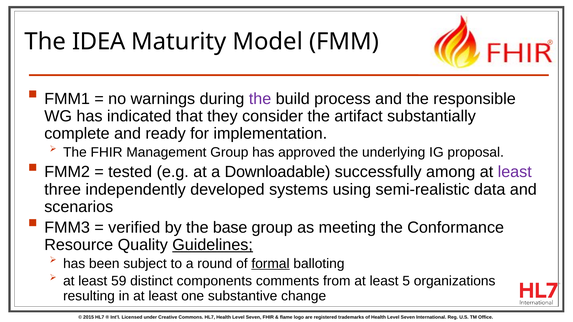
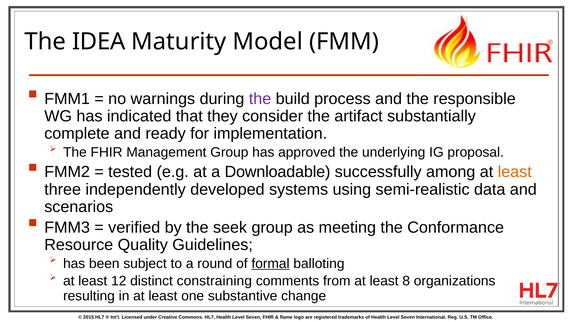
least colour: purple -> orange (515, 172)
base: base -> seek (230, 228)
Guidelines underline: present -> none (213, 245)
59: 59 -> 12 (119, 281)
components: components -> constraining (214, 281)
5: 5 -> 8 (406, 281)
